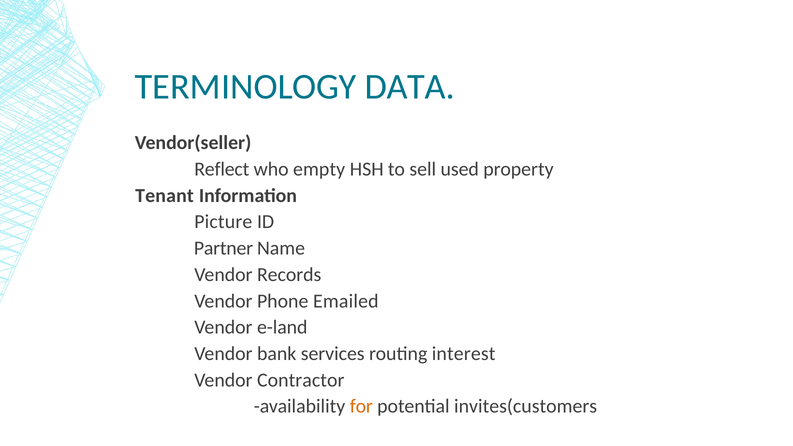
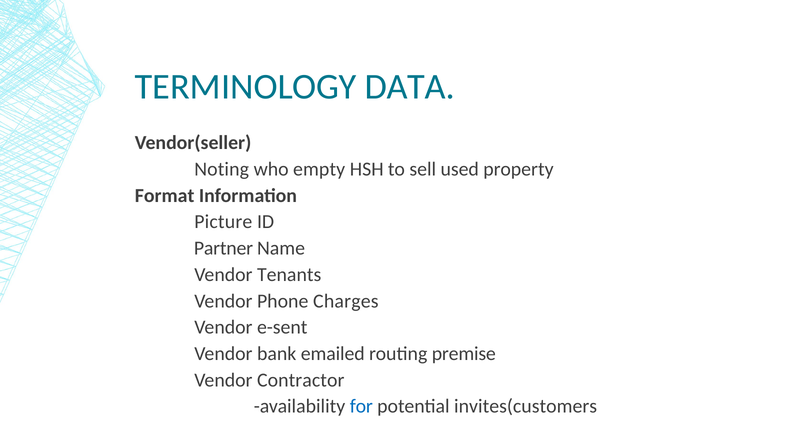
Reflect: Reflect -> Noting (222, 169)
Tenant: Tenant -> Format (165, 196)
Records: Records -> Tenants (289, 275)
Emailed: Emailed -> Charges (346, 301)
e-land: e-land -> e-sent (282, 327)
services: services -> emailed (333, 354)
interest: interest -> premise (464, 354)
for colour: orange -> blue (361, 406)
